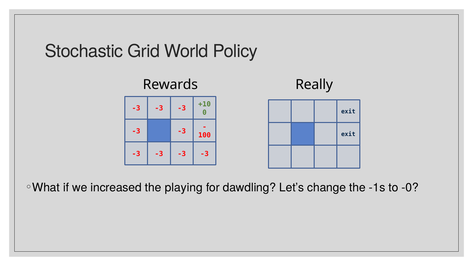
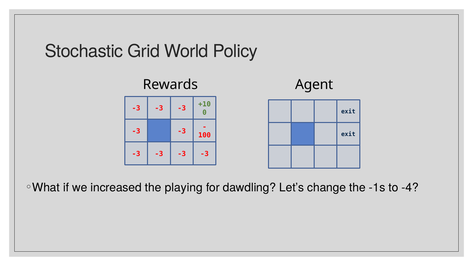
Really: Really -> Agent (314, 84)
-0: -0 -> -4 (410, 188)
